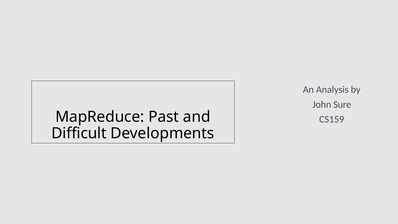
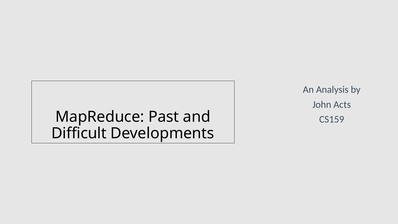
Sure: Sure -> Acts (342, 104)
